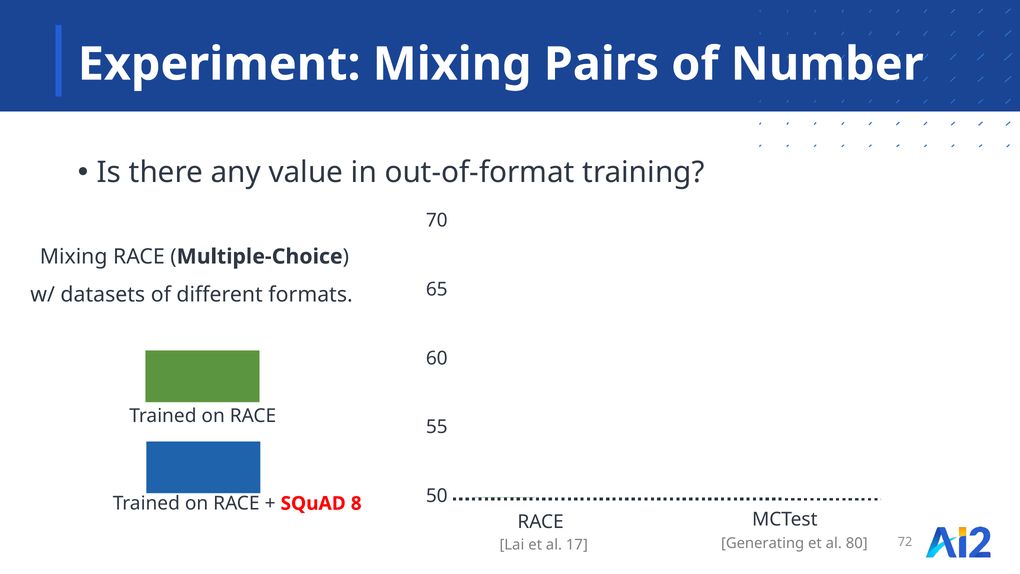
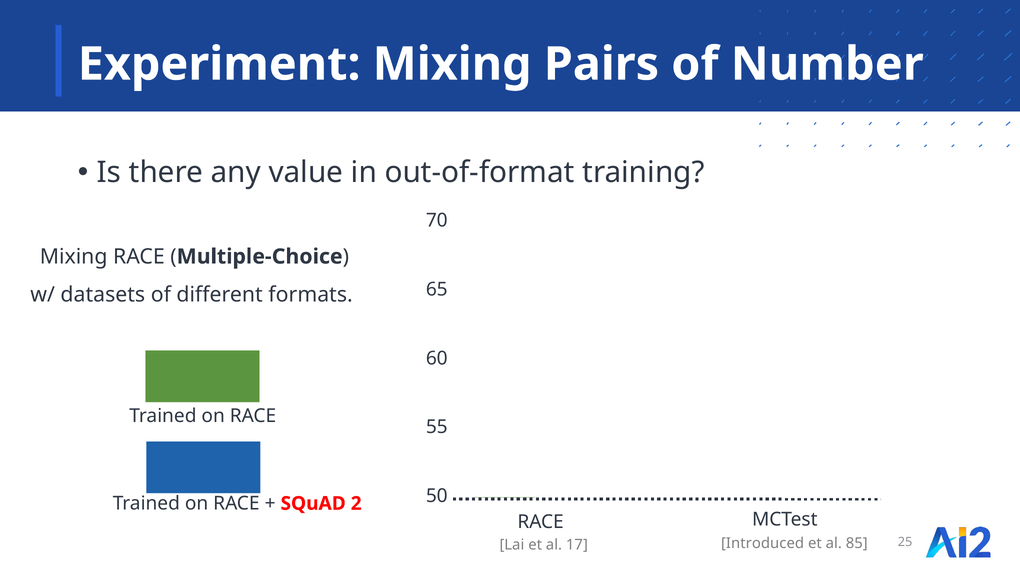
8: 8 -> 2 (356, 503)
Generating: Generating -> Introduced (763, 543)
80: 80 -> 85 (857, 543)
72: 72 -> 25 (905, 542)
